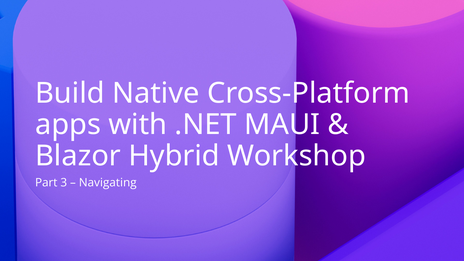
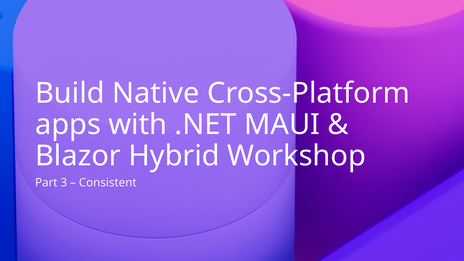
Navigating: Navigating -> Consistent (108, 183)
